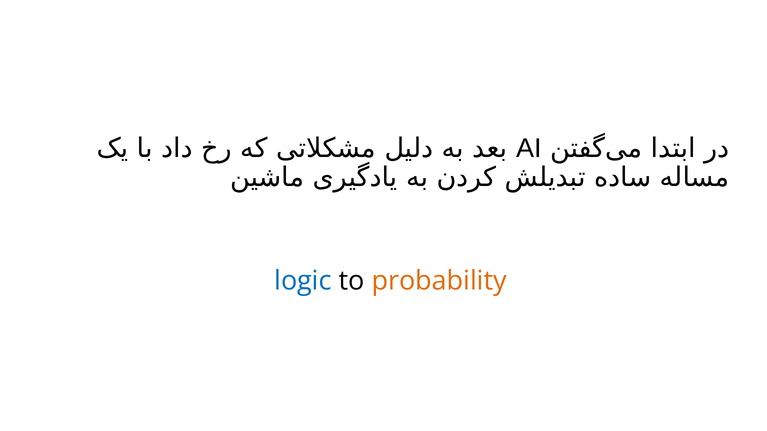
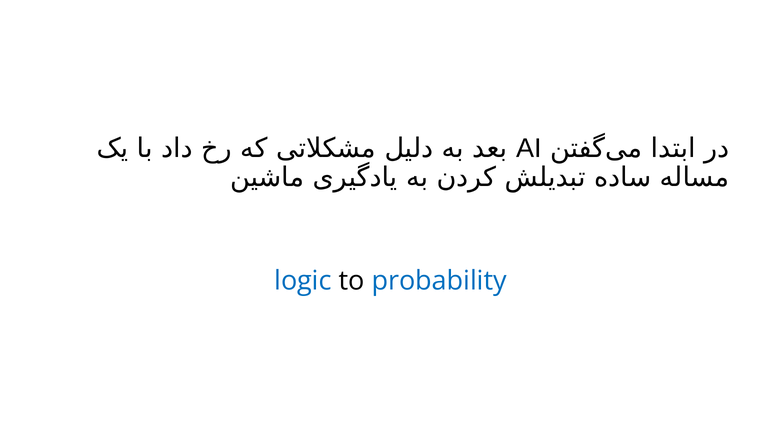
probability colour: orange -> blue (439, 281)
